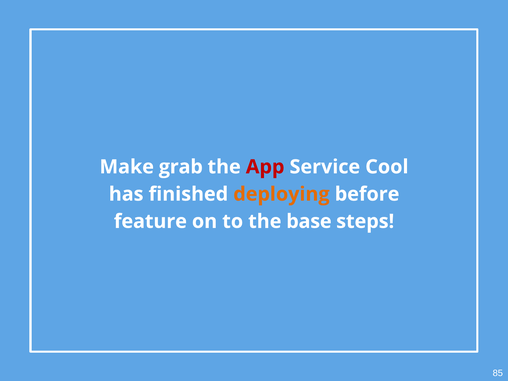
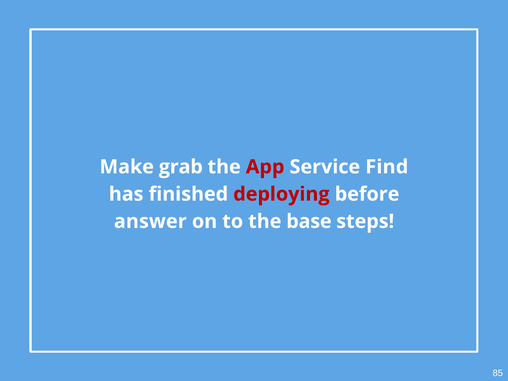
Cool: Cool -> Find (387, 167)
deploying colour: orange -> red (281, 194)
feature: feature -> answer (150, 221)
